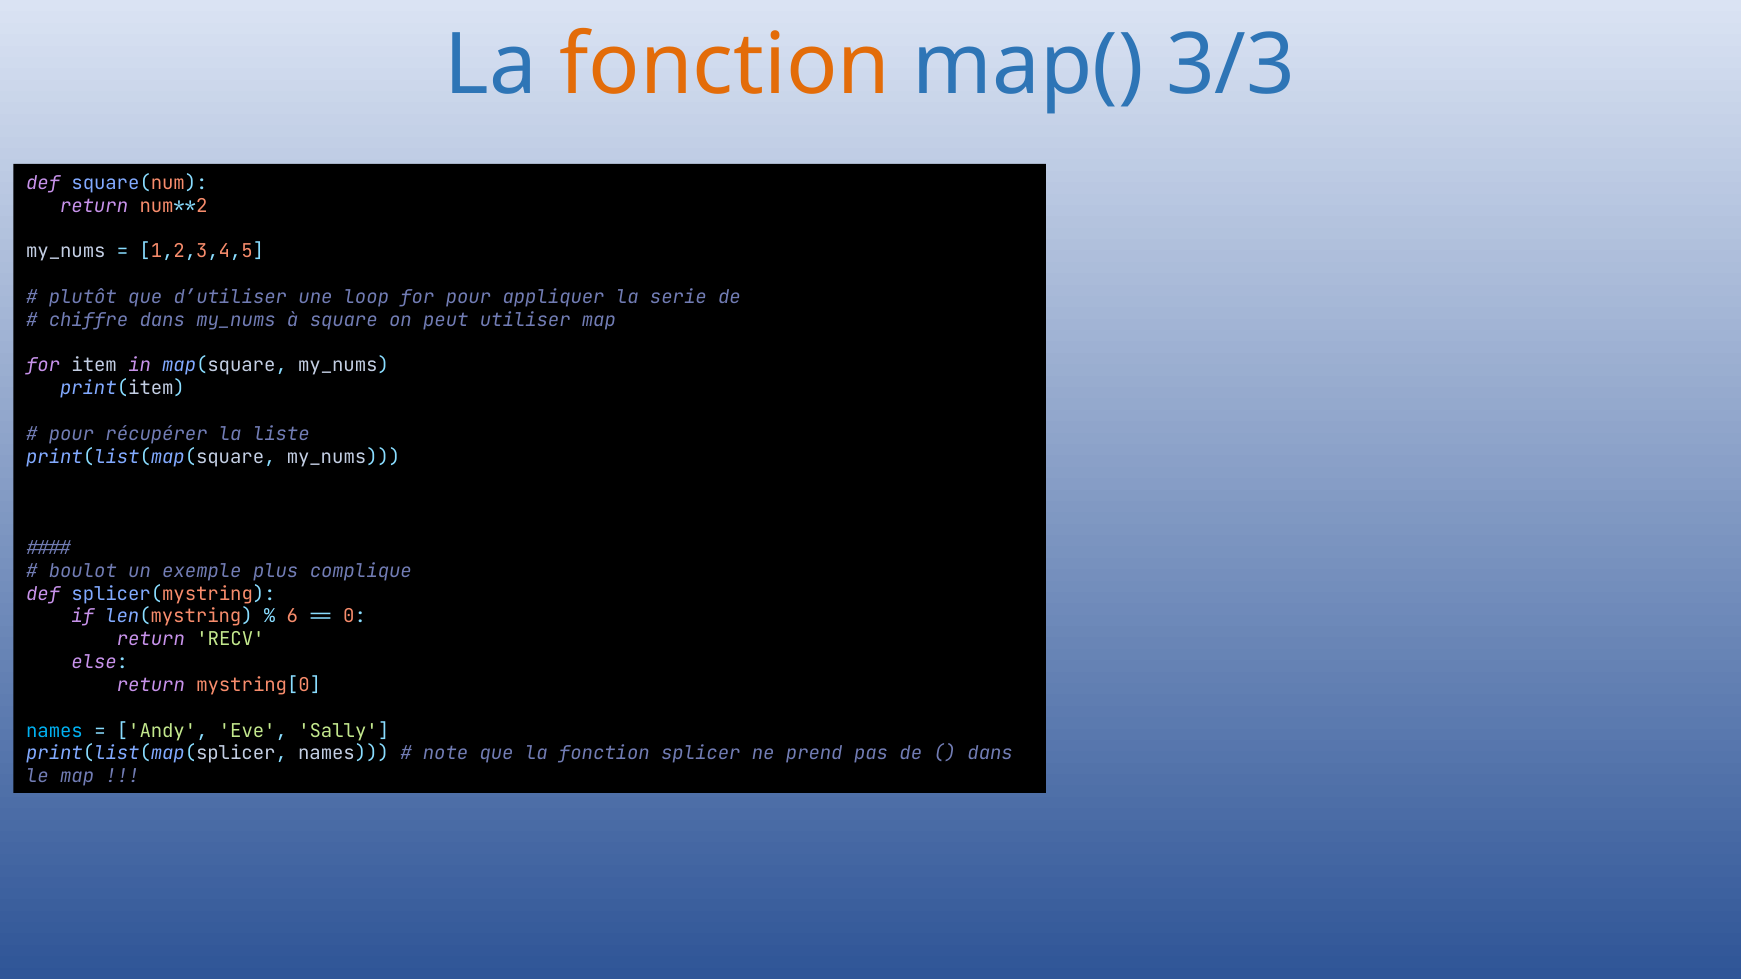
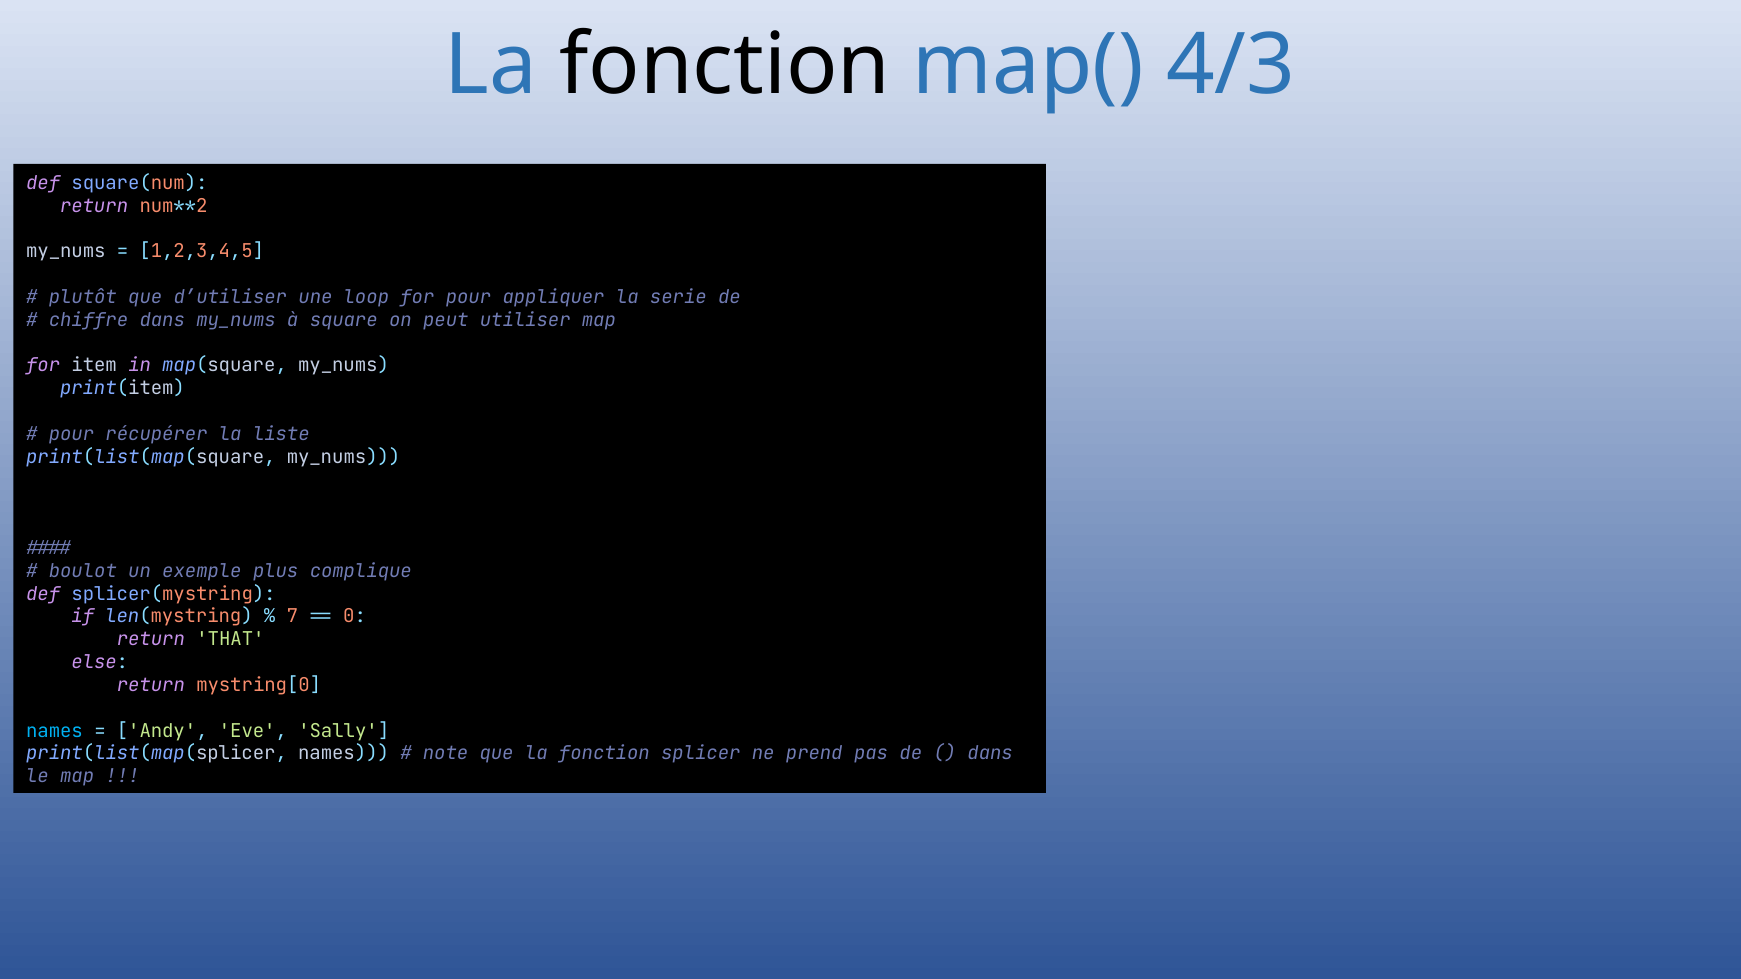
fonction colour: orange -> black (725, 65)
3/3: 3/3 -> 4/3 (1231, 65)
6: 6 -> 7 (292, 617)
RECV: RECV -> THAT (230, 640)
